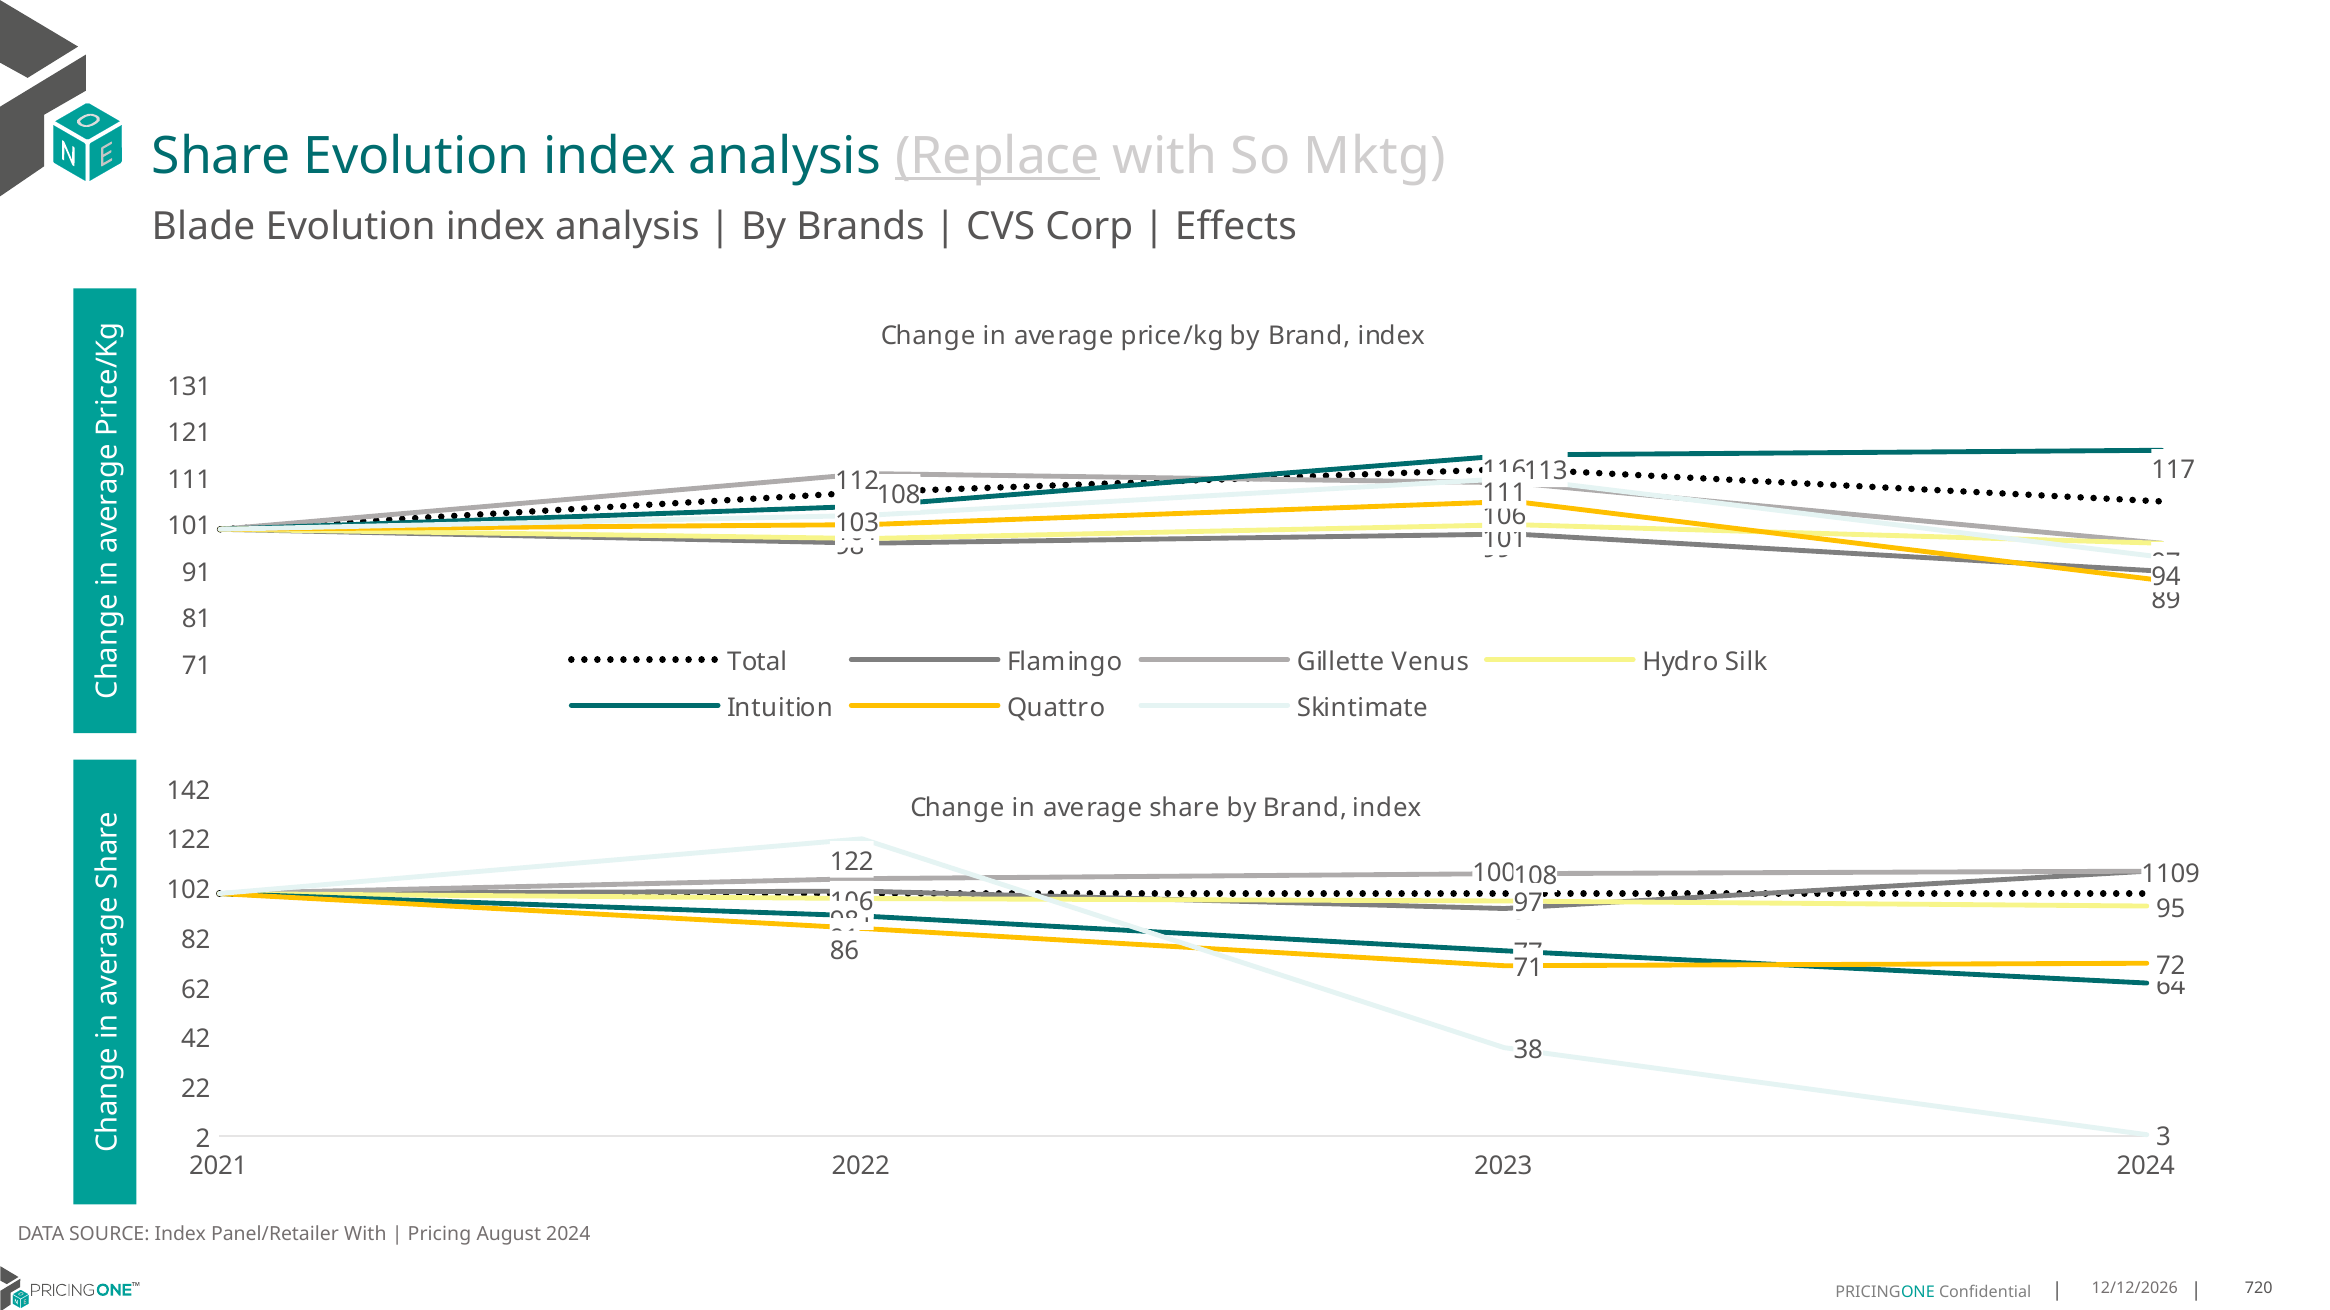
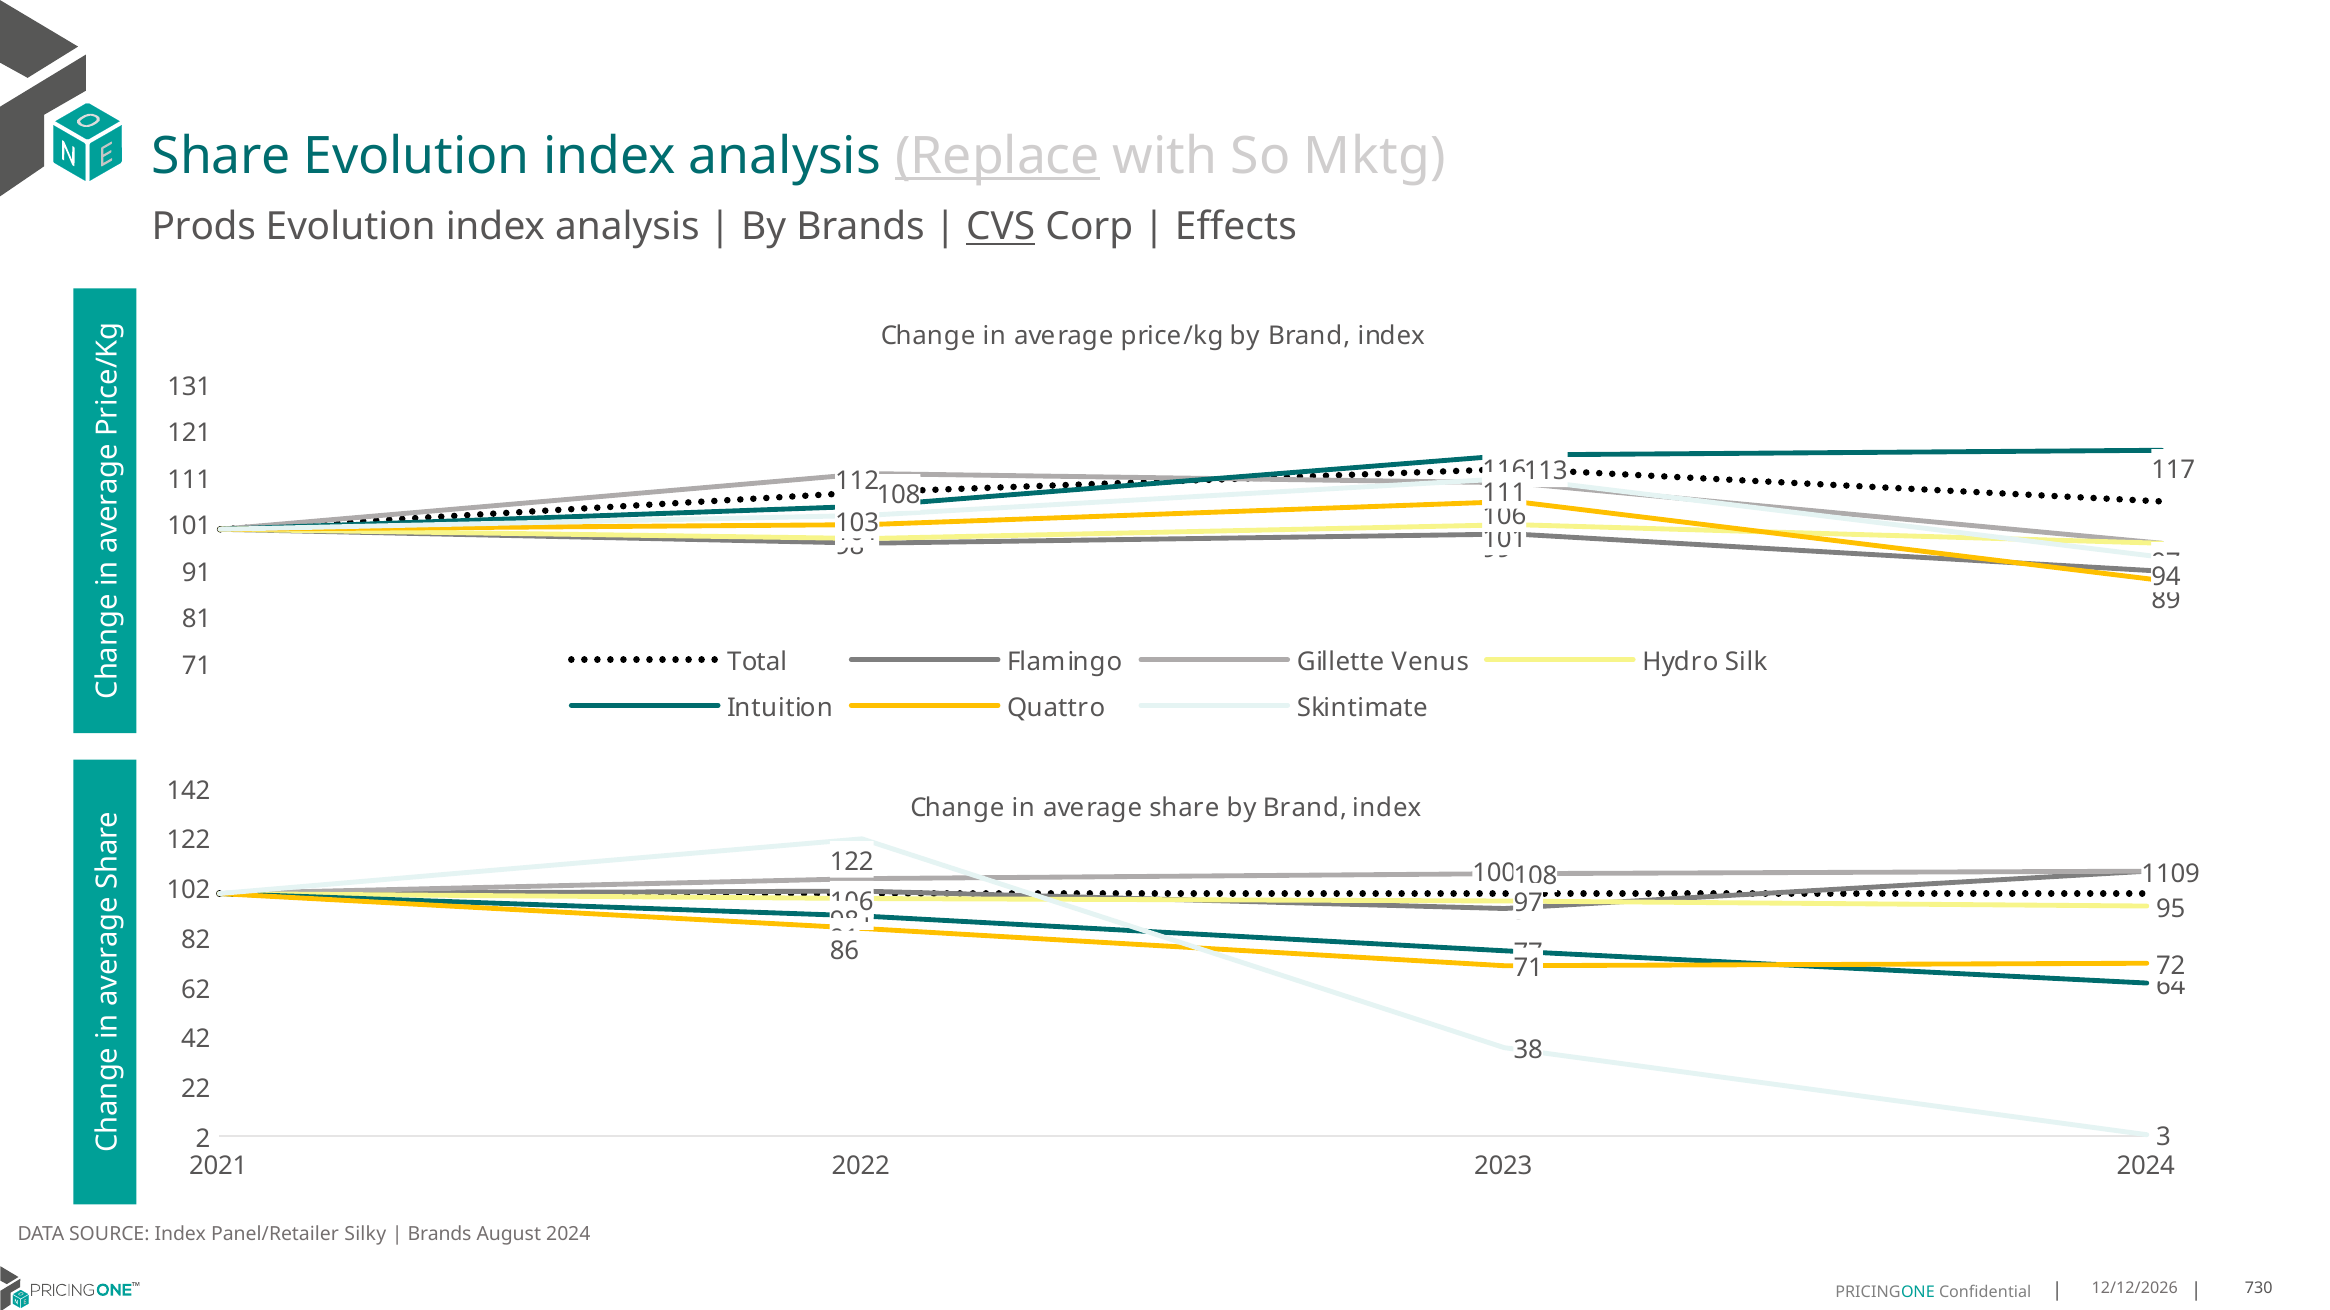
Blade: Blade -> Prods (204, 227)
CVS underline: none -> present (1001, 227)
Panel/Retailer With: With -> Silky (365, 1234)
Pricing: Pricing -> Brands (440, 1234)
720: 720 -> 730 (2259, 1289)
